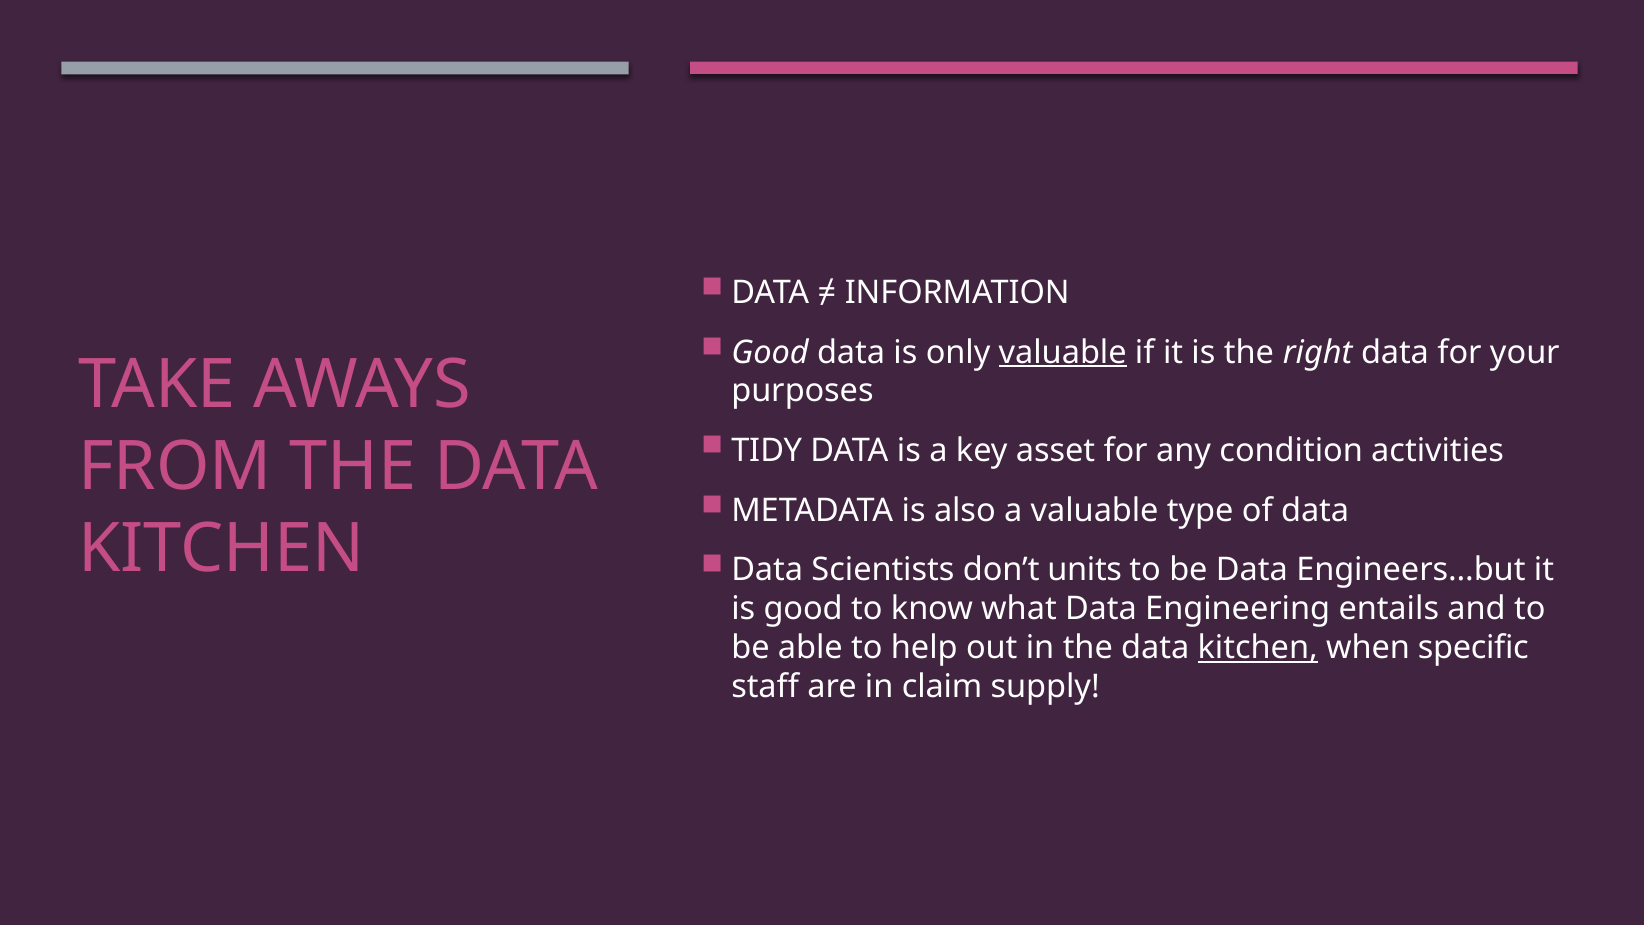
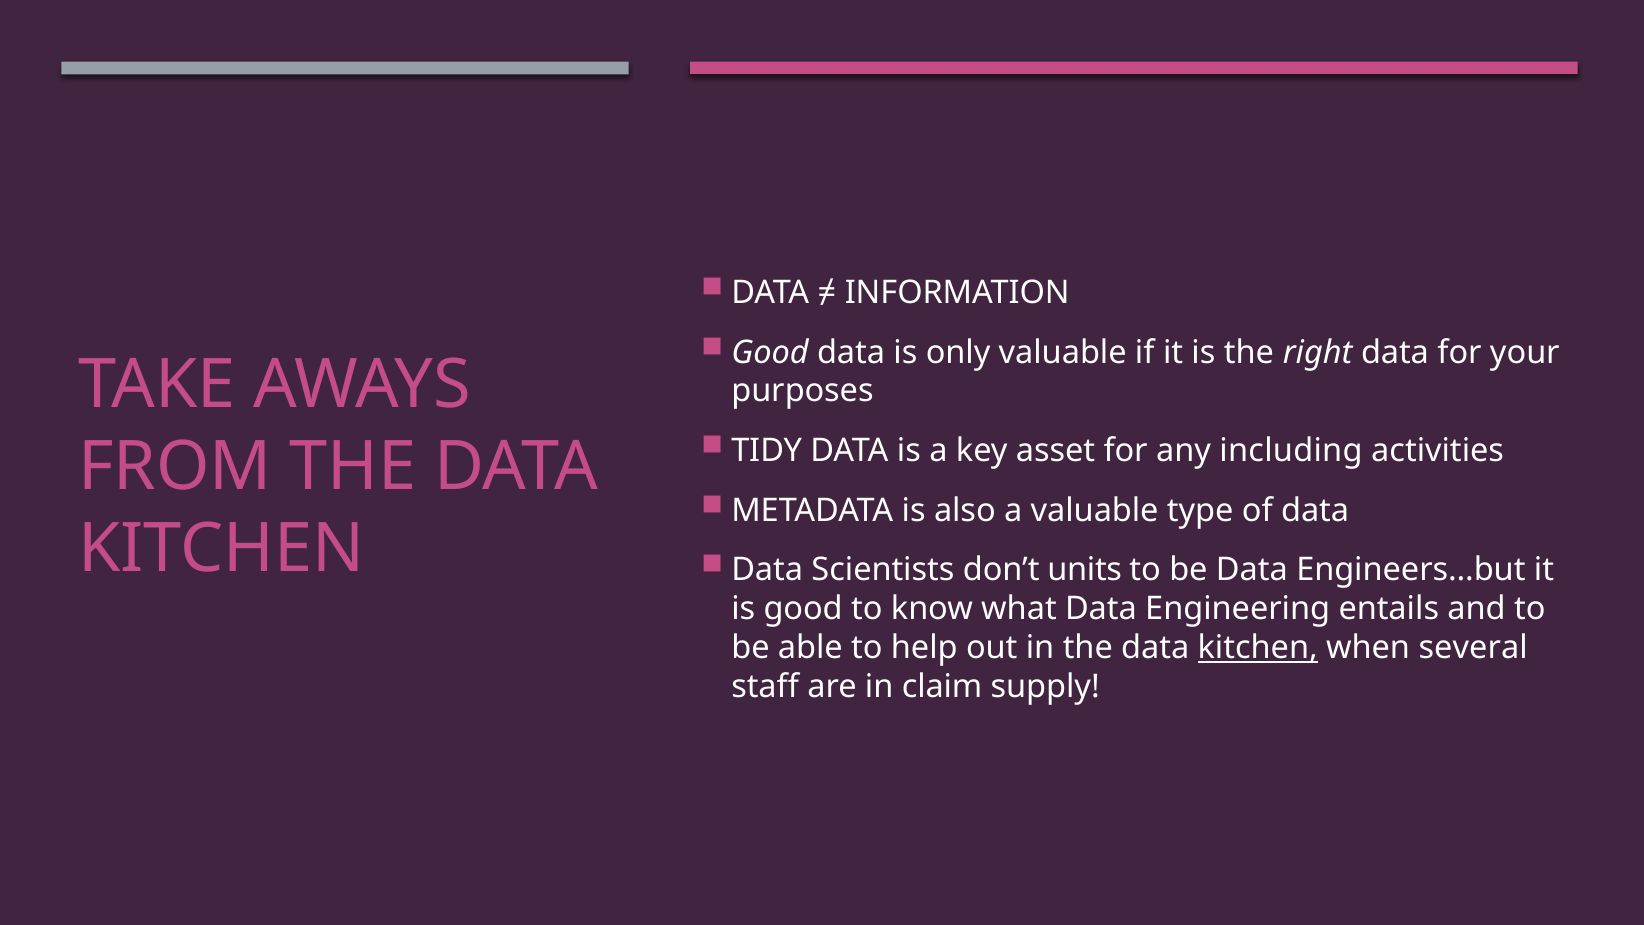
valuable underline: present -> none (1063, 352)
condition: condition -> including (1291, 451)
specific: specific -> several (1473, 648)
